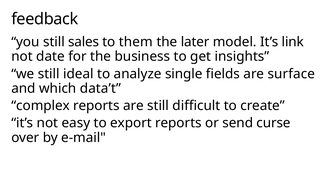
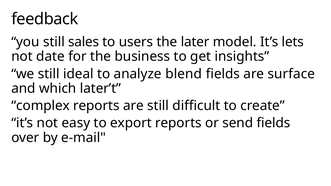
them: them -> users (136, 42)
link: link -> lets (293, 42)
single: single -> blend (184, 74)
data’t: data’t -> later’t (100, 88)
send curse: curse -> fields (273, 123)
